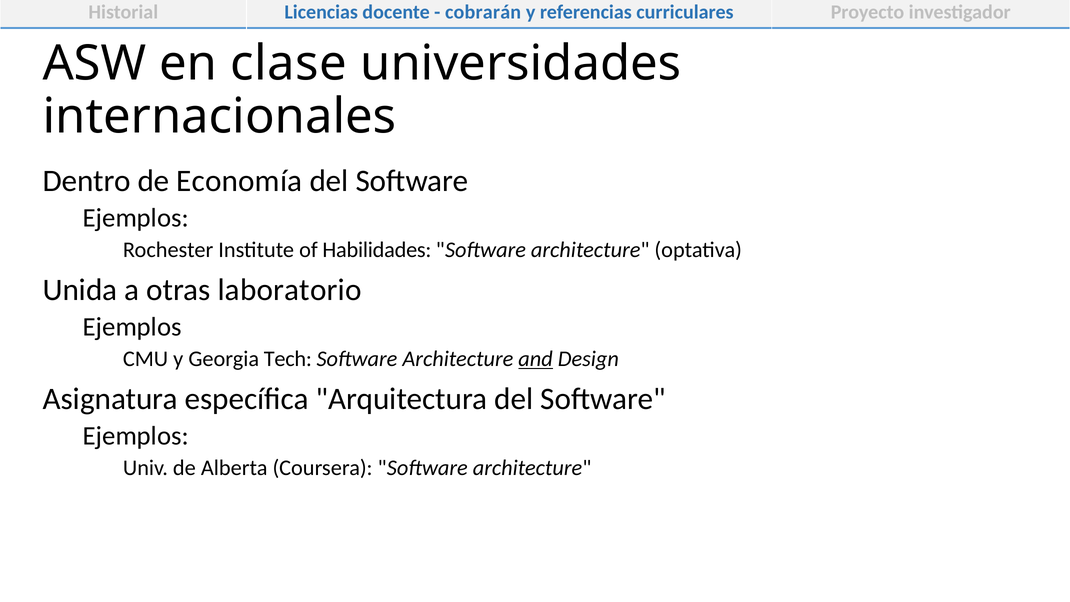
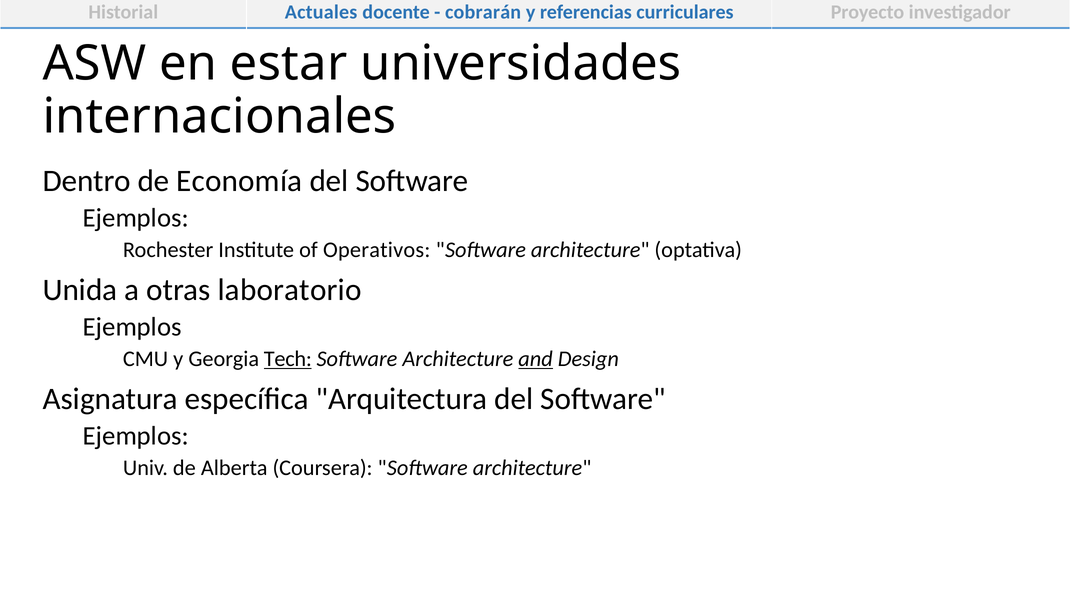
Licencias: Licencias -> Actuales (321, 12)
clase: clase -> estar (289, 63)
Habilidades: Habilidades -> Operativos (377, 250)
Tech underline: none -> present (288, 359)
